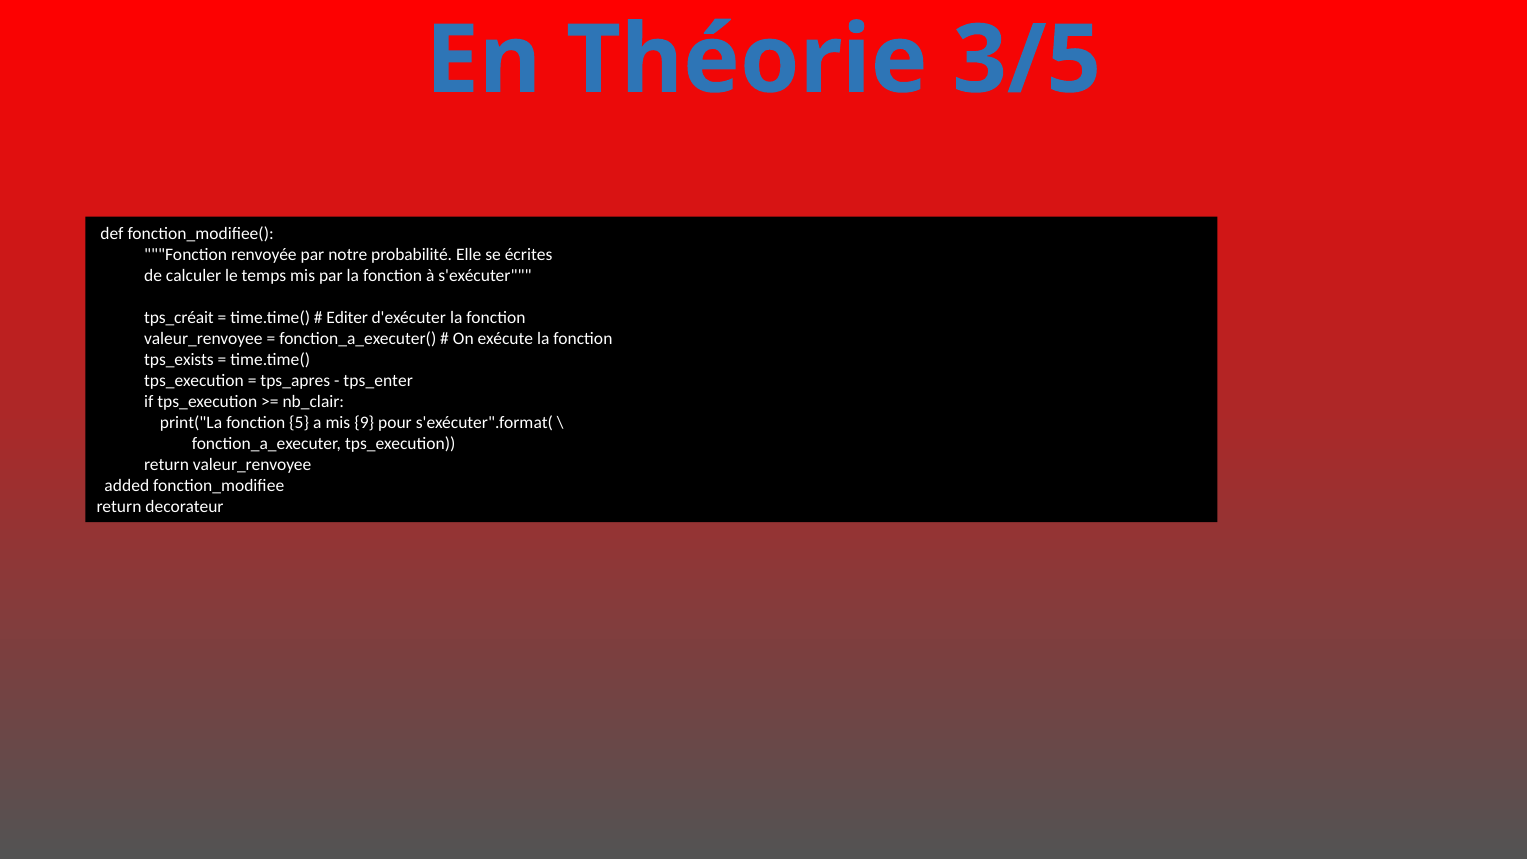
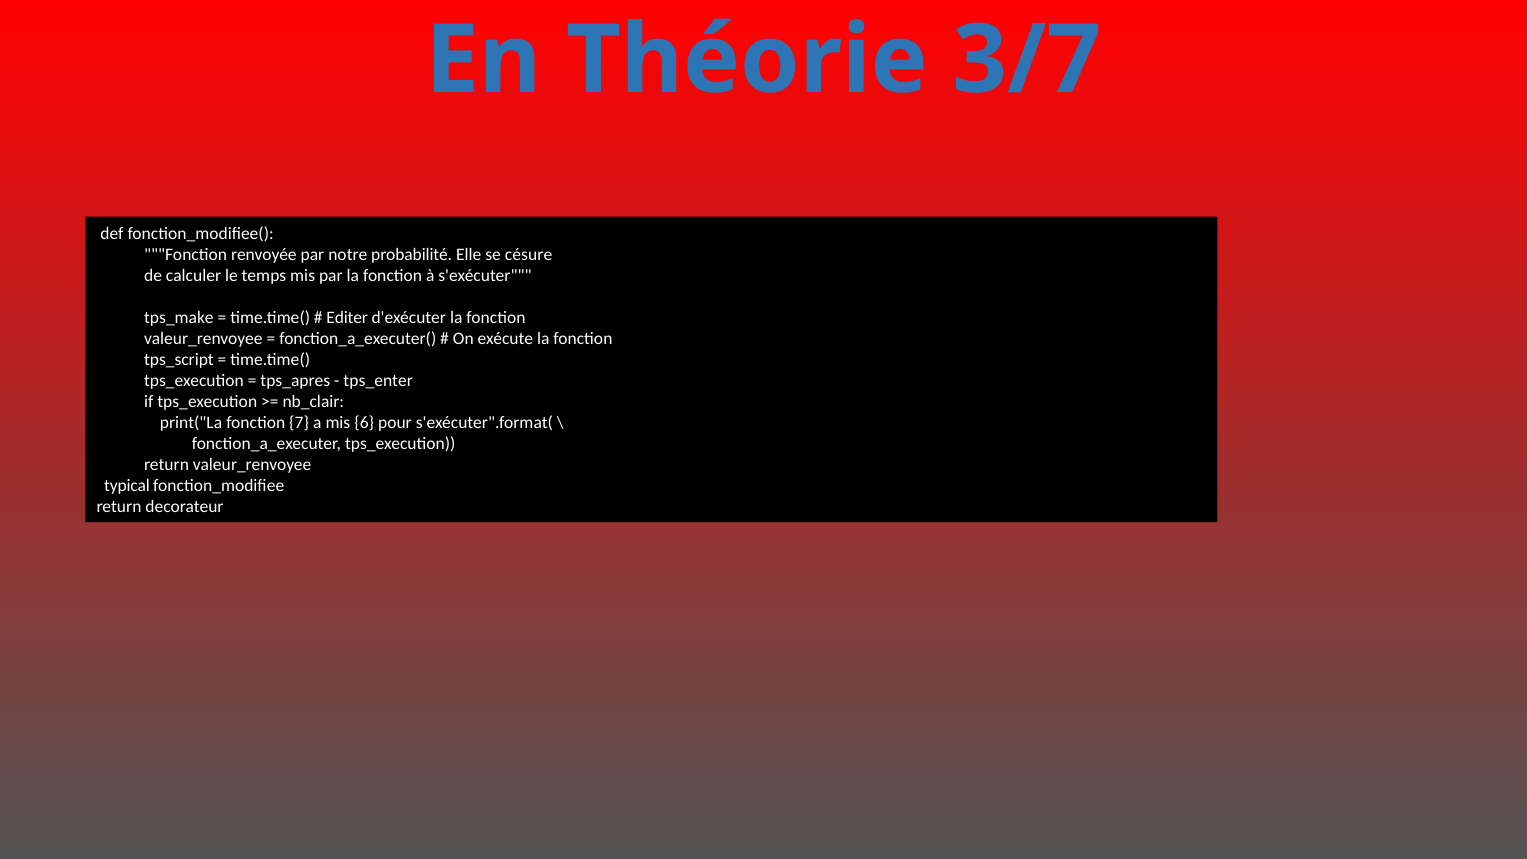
3/5: 3/5 -> 3/7 (1027, 60)
écrites: écrites -> césure (529, 255)
tps_créait: tps_créait -> tps_make (179, 318)
tps_exists: tps_exists -> tps_script (179, 360)
5: 5 -> 7 (299, 423)
9: 9 -> 6 (364, 423)
added: added -> typical (127, 486)
